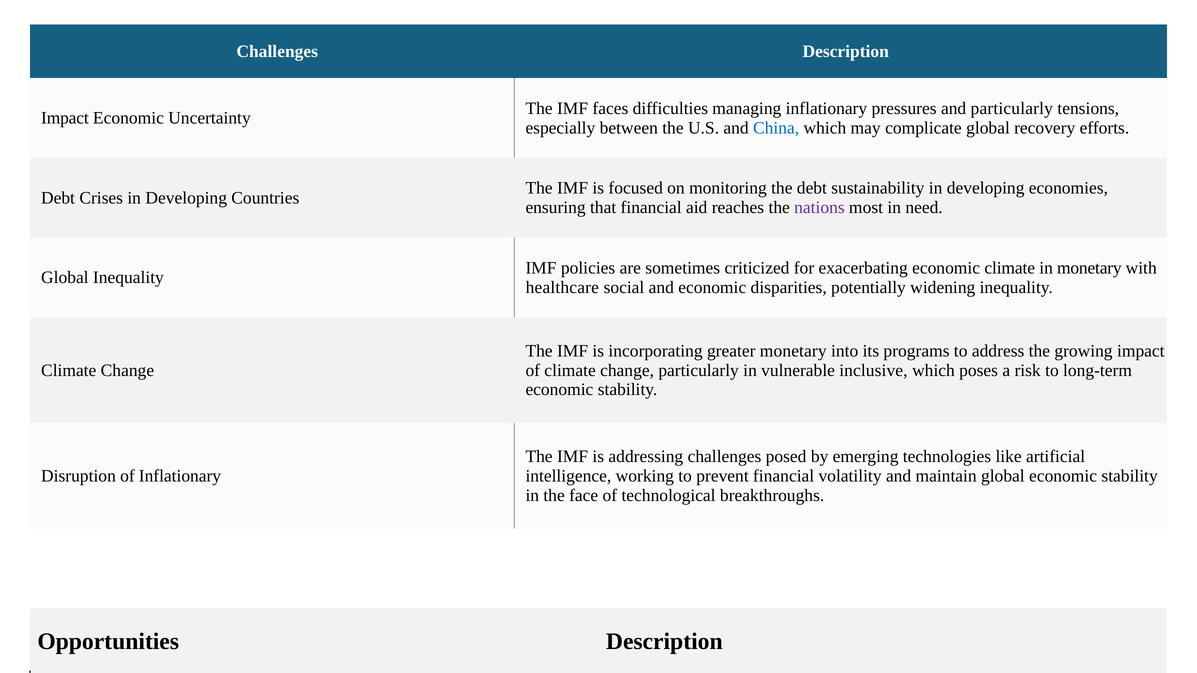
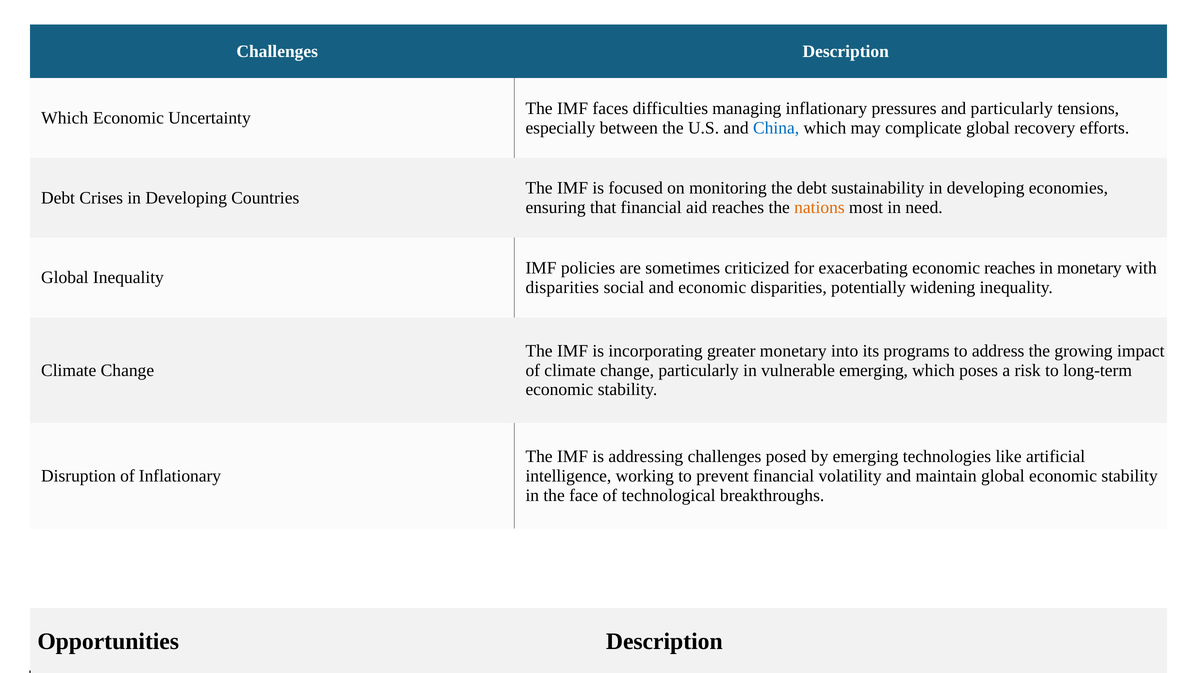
Impact: Impact -> Which (65, 118)
nations colour: purple -> orange (819, 208)
economic climate: climate -> reaches (1010, 268)
healthcare: healthcare -> disparities (562, 287)
vulnerable inclusive: inclusive -> emerging (874, 370)
